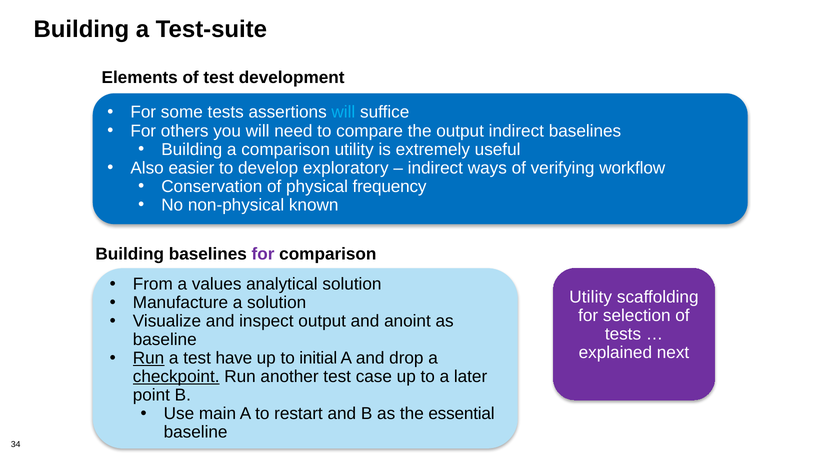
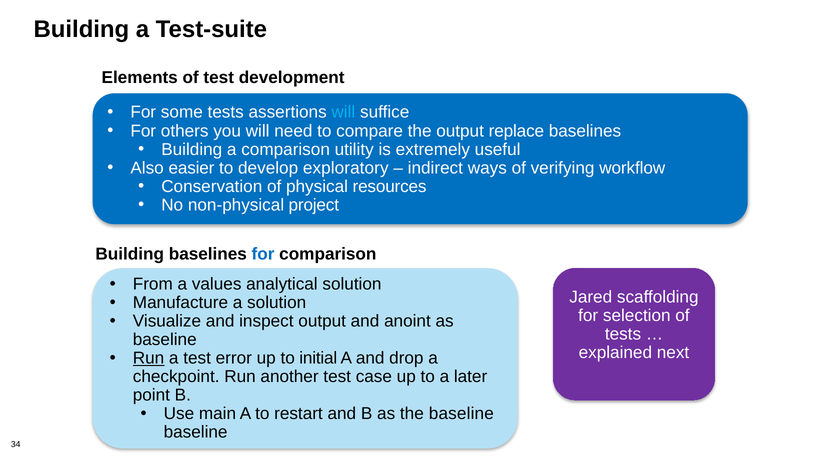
output indirect: indirect -> replace (516, 131)
frequency: frequency -> resources (390, 186)
known: known -> project (314, 205)
for colour: purple -> blue (263, 254)
Utility: Utility -> Jared (591, 297)
have: have -> error (234, 358)
checkpoint underline: present -> none (176, 376)
the essential: essential -> baseline (461, 413)
